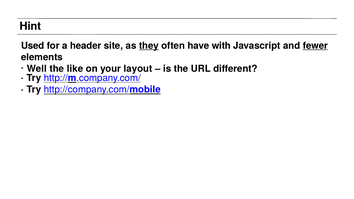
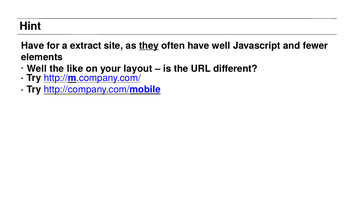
Used: Used -> Have (33, 46)
header: header -> extract (86, 46)
have with: with -> well (221, 46)
fewer underline: present -> none (315, 46)
